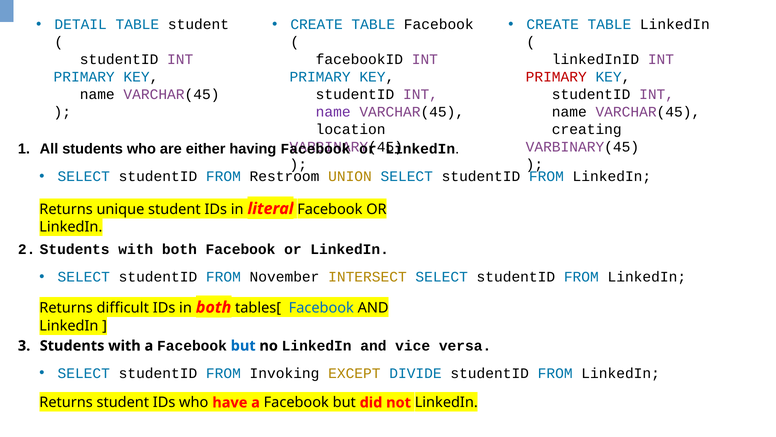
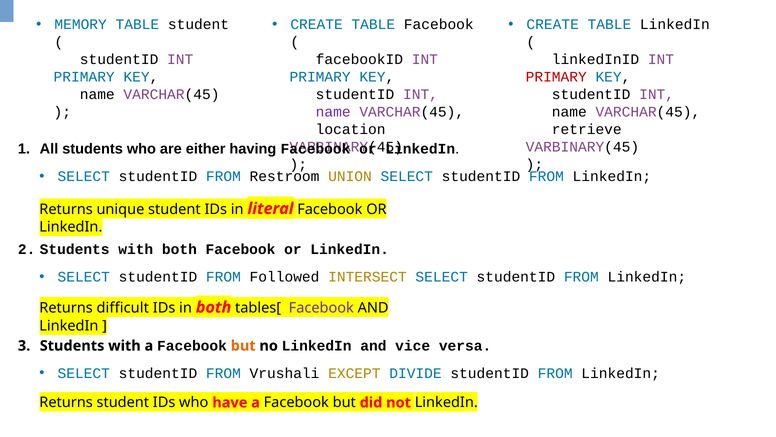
DETAIL: DETAIL -> MEMORY (81, 25)
creating: creating -> retrieve (587, 129)
November: November -> Followed (285, 277)
Facebook colour: blue -> purple (321, 308)
but colour: blue -> orange (243, 345)
Invoking: Invoking -> Vrushali (285, 373)
